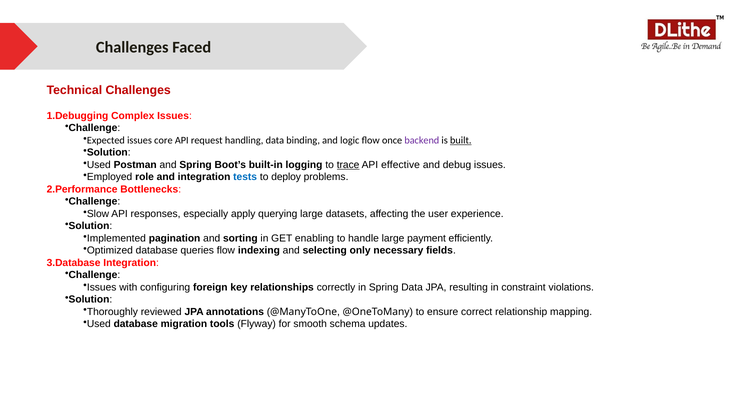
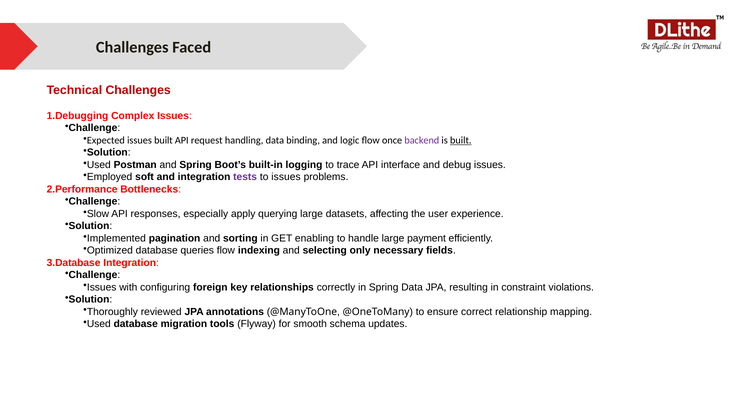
issues core: core -> built (163, 140)
trace underline: present -> none (348, 165)
effective: effective -> interface (401, 165)
role: role -> soft (145, 177)
tests colour: blue -> purple (245, 177)
to deploy: deploy -> issues (286, 177)
